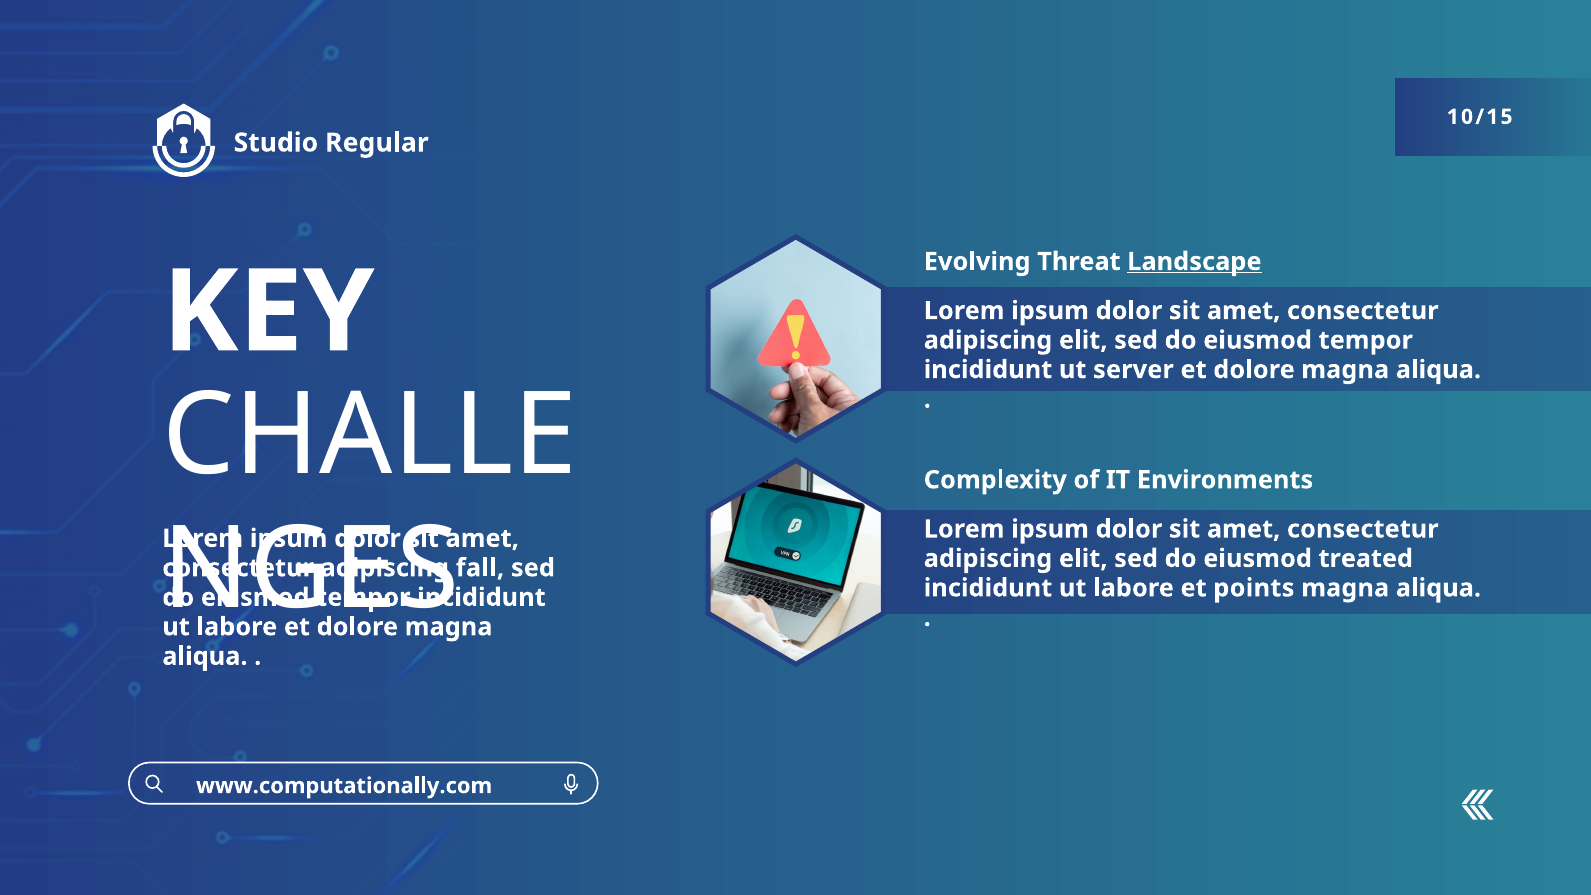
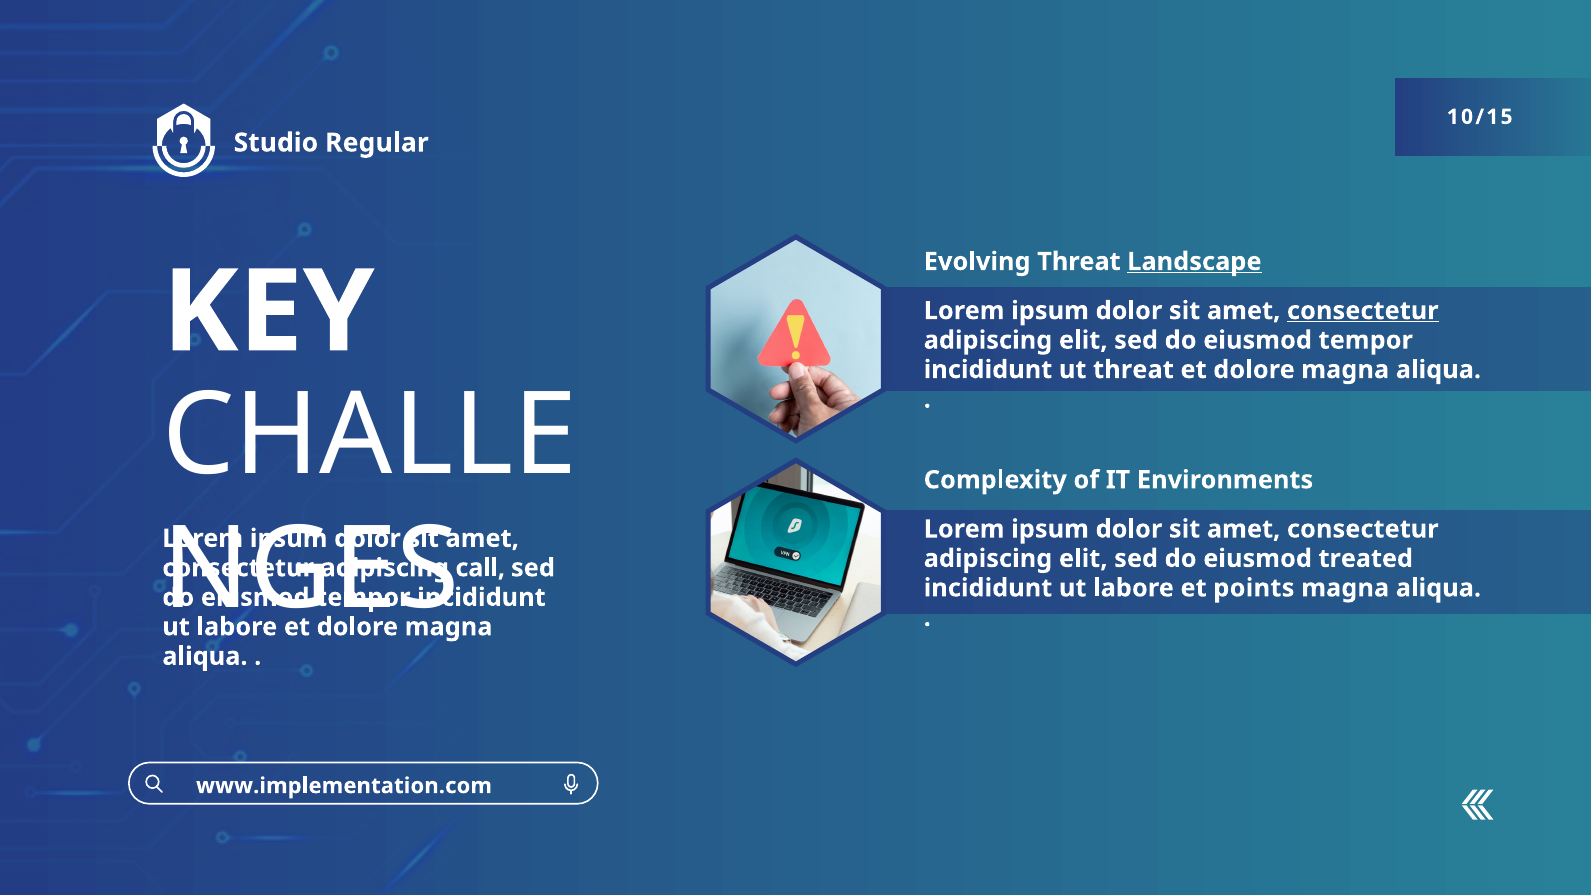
consectetur underline: none -> present (1363, 311)
ut server: server -> threat (1133, 370)
fall: fall -> call (480, 568)
www.computationally.com: www.computationally.com -> www.implementation.com (344, 786)
